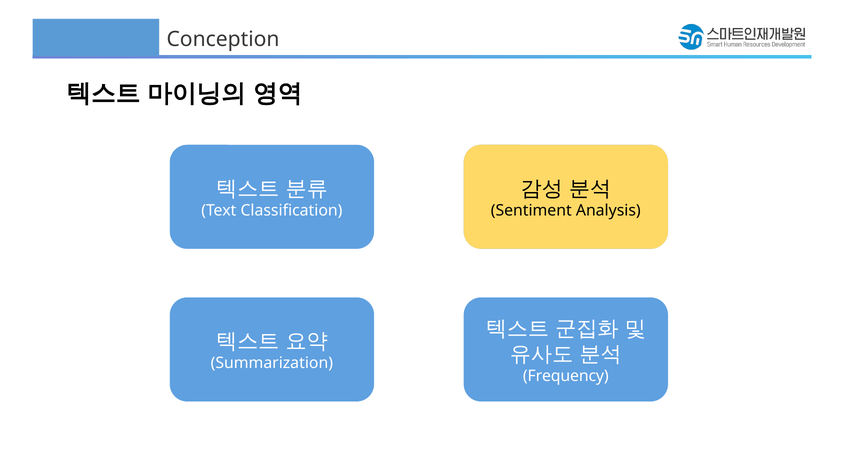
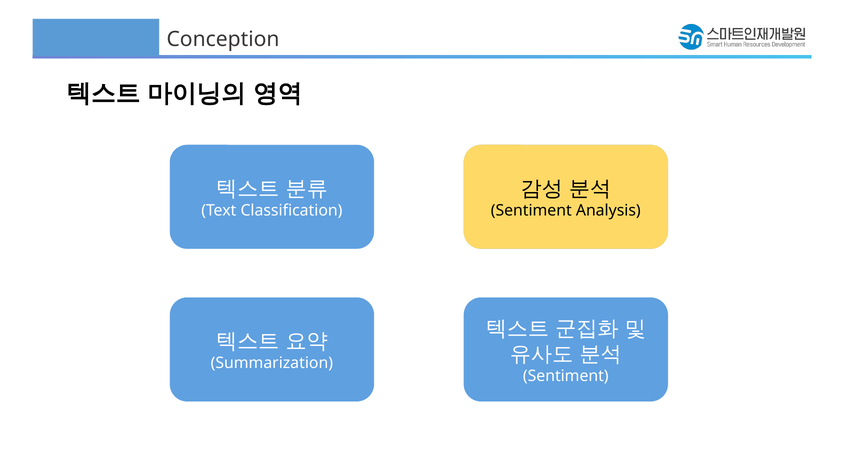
Frequency: Frequency -> Sentiment (566, 376)
